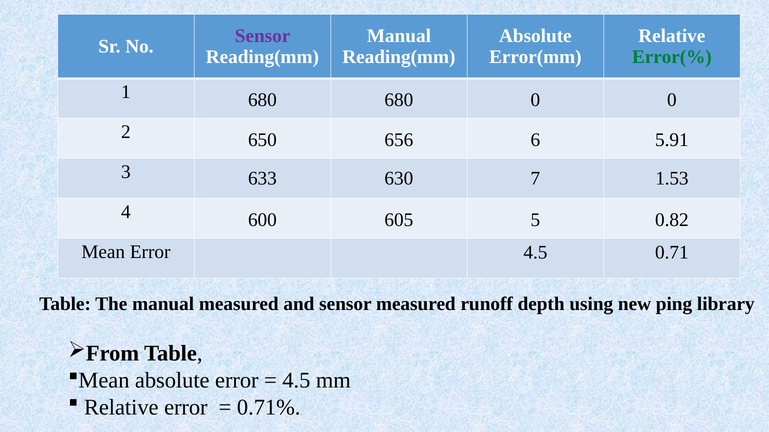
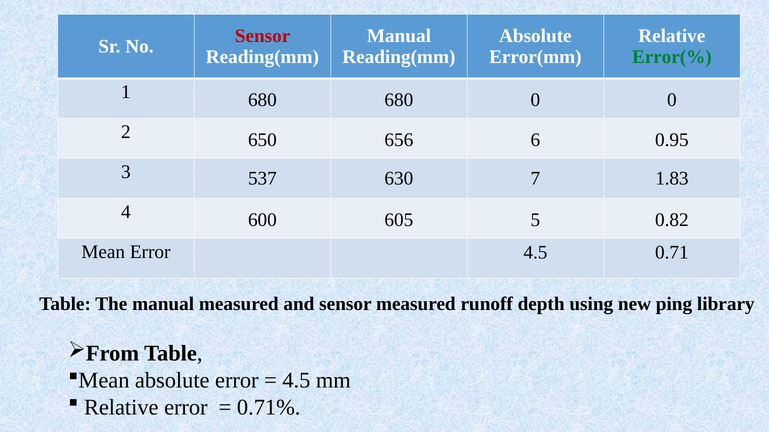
Sensor colour: purple -> red (263, 36)
5.91: 5.91 -> 0.95 (672, 140)
633: 633 -> 537 (262, 179)
1.53: 1.53 -> 1.83 (672, 179)
